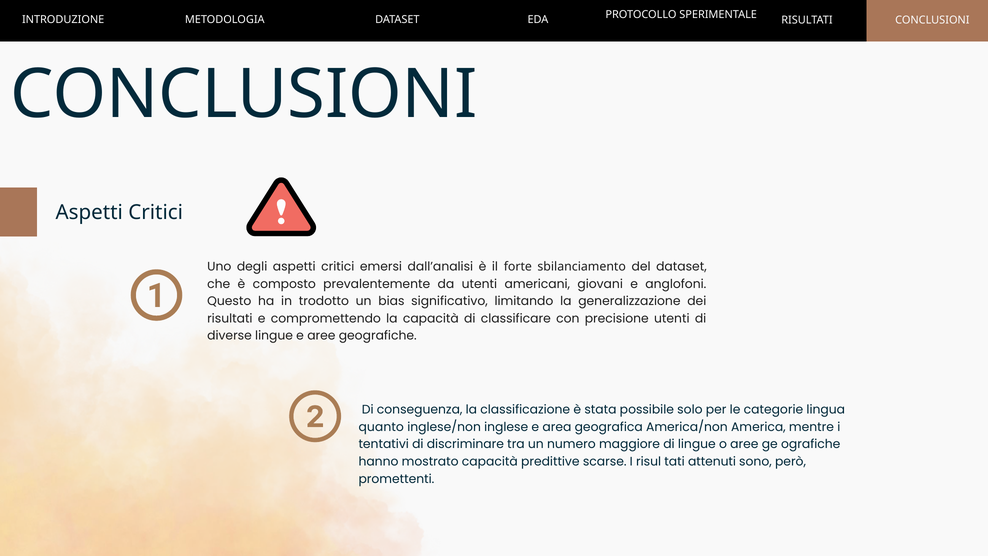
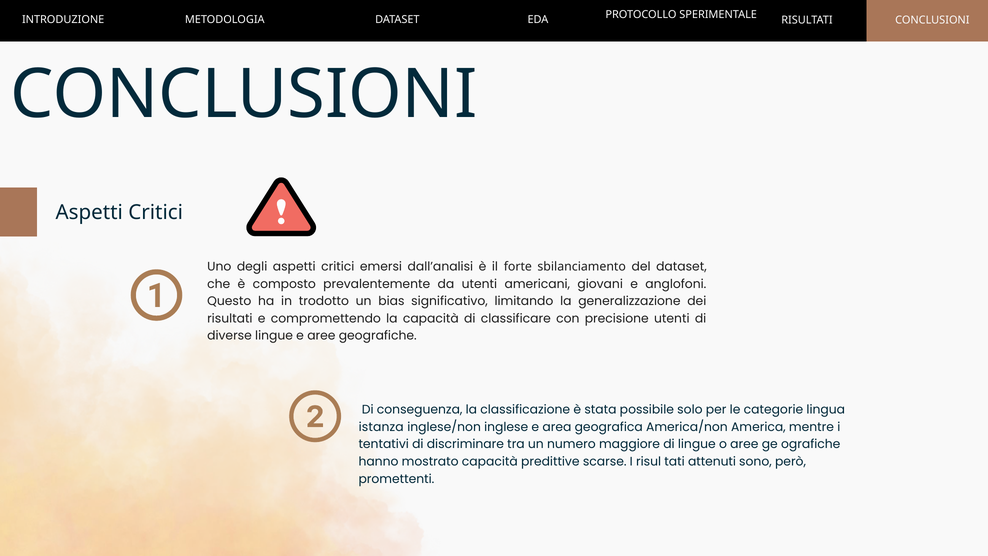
quanto: quanto -> istanza (381, 427)
